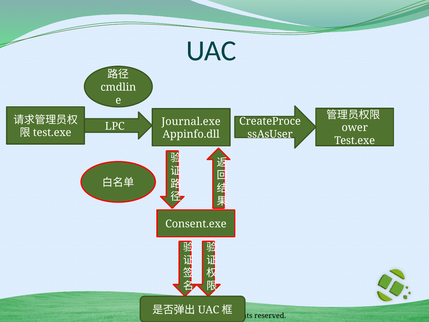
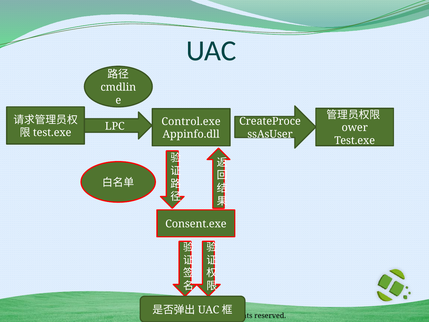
Journal.exe: Journal.exe -> Control.exe (191, 121)
